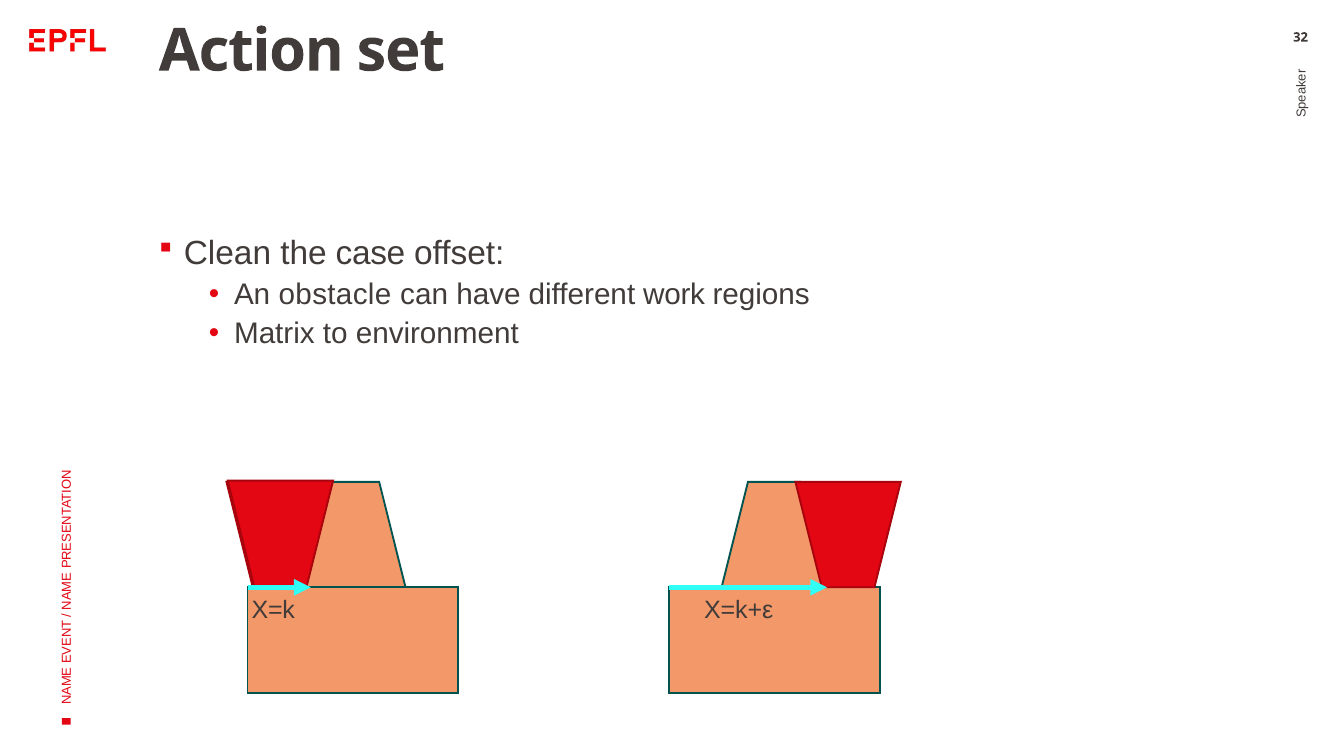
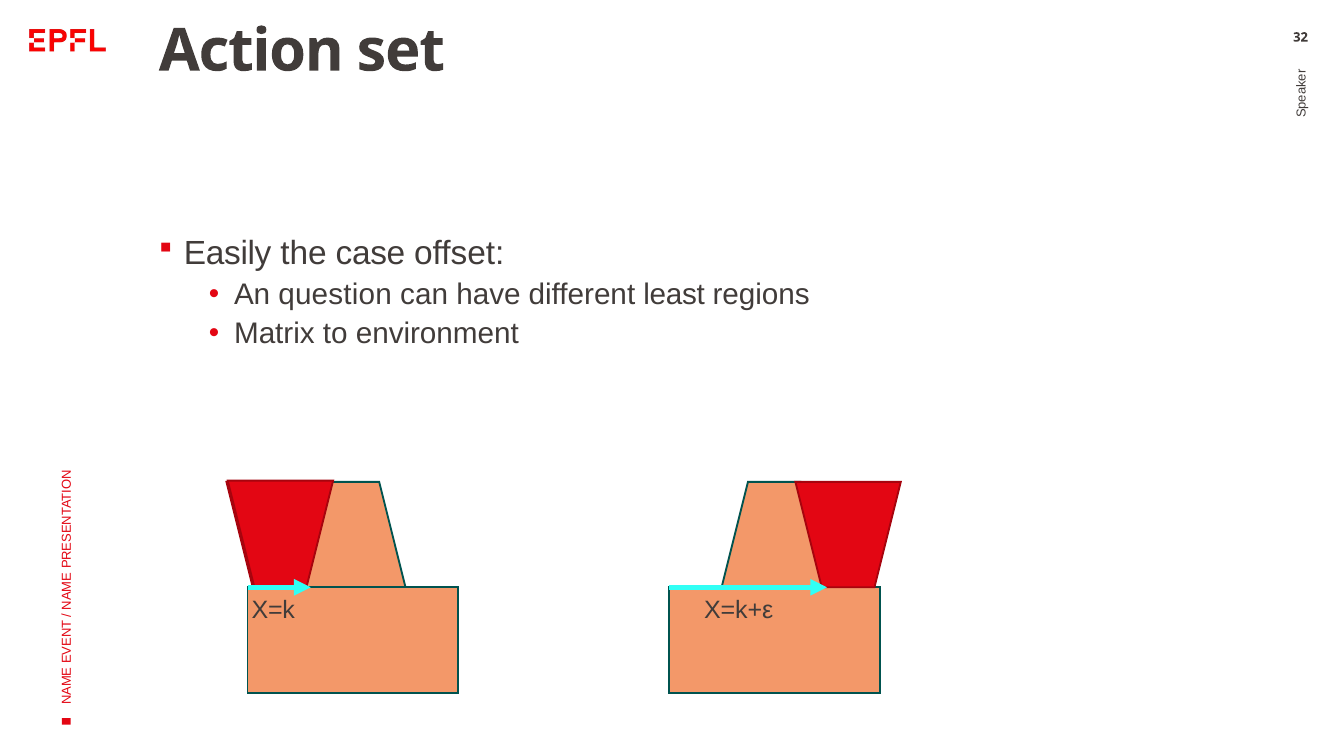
Clean: Clean -> Easily (228, 253)
obstacle: obstacle -> question (335, 294)
work: work -> least (674, 294)
